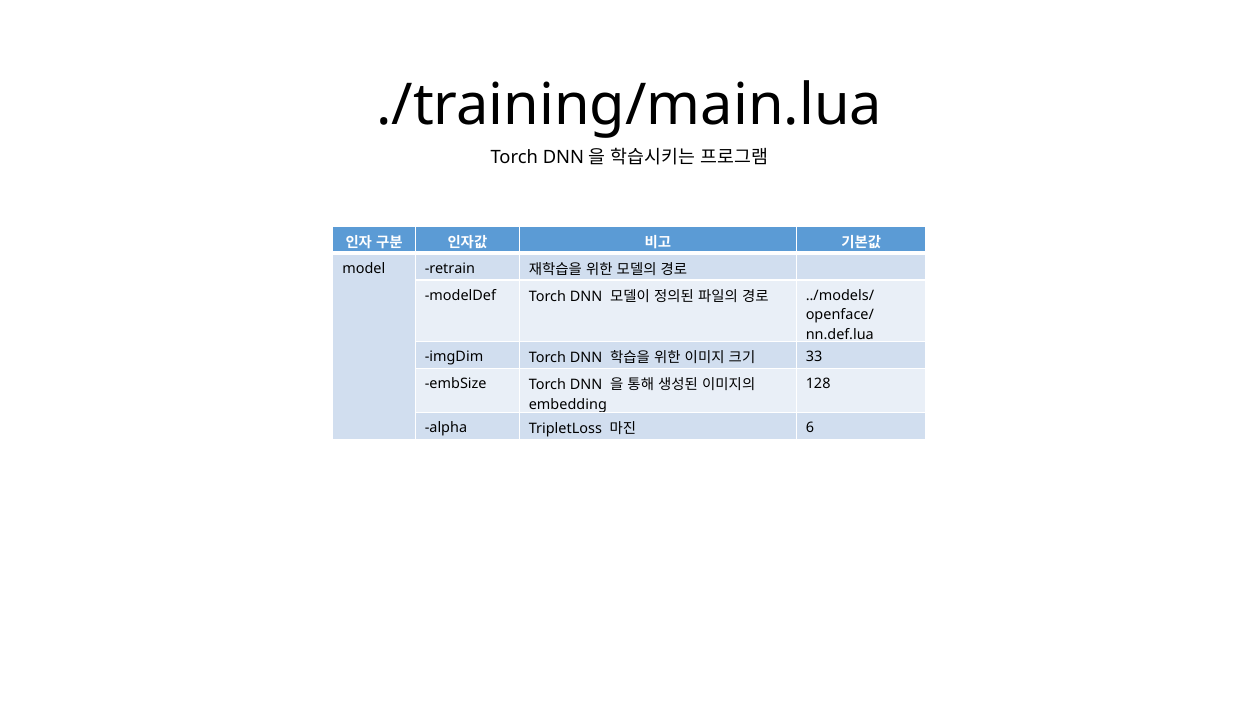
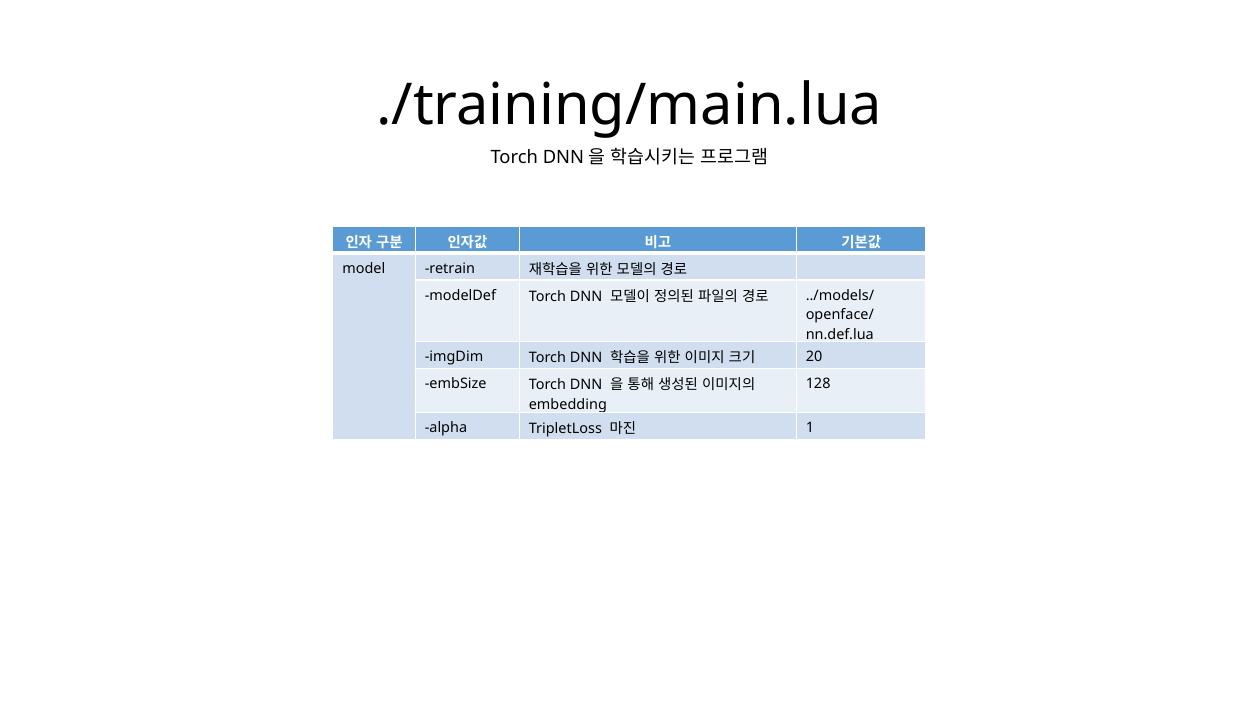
33: 33 -> 20 (814, 357)
6: 6 -> 1 (810, 428)
